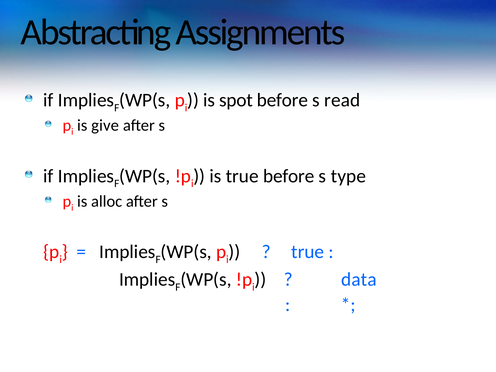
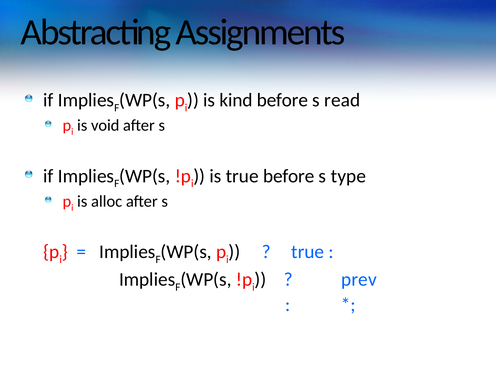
spot: spot -> kind (236, 100)
give: give -> void (105, 125)
data: data -> prev (359, 280)
